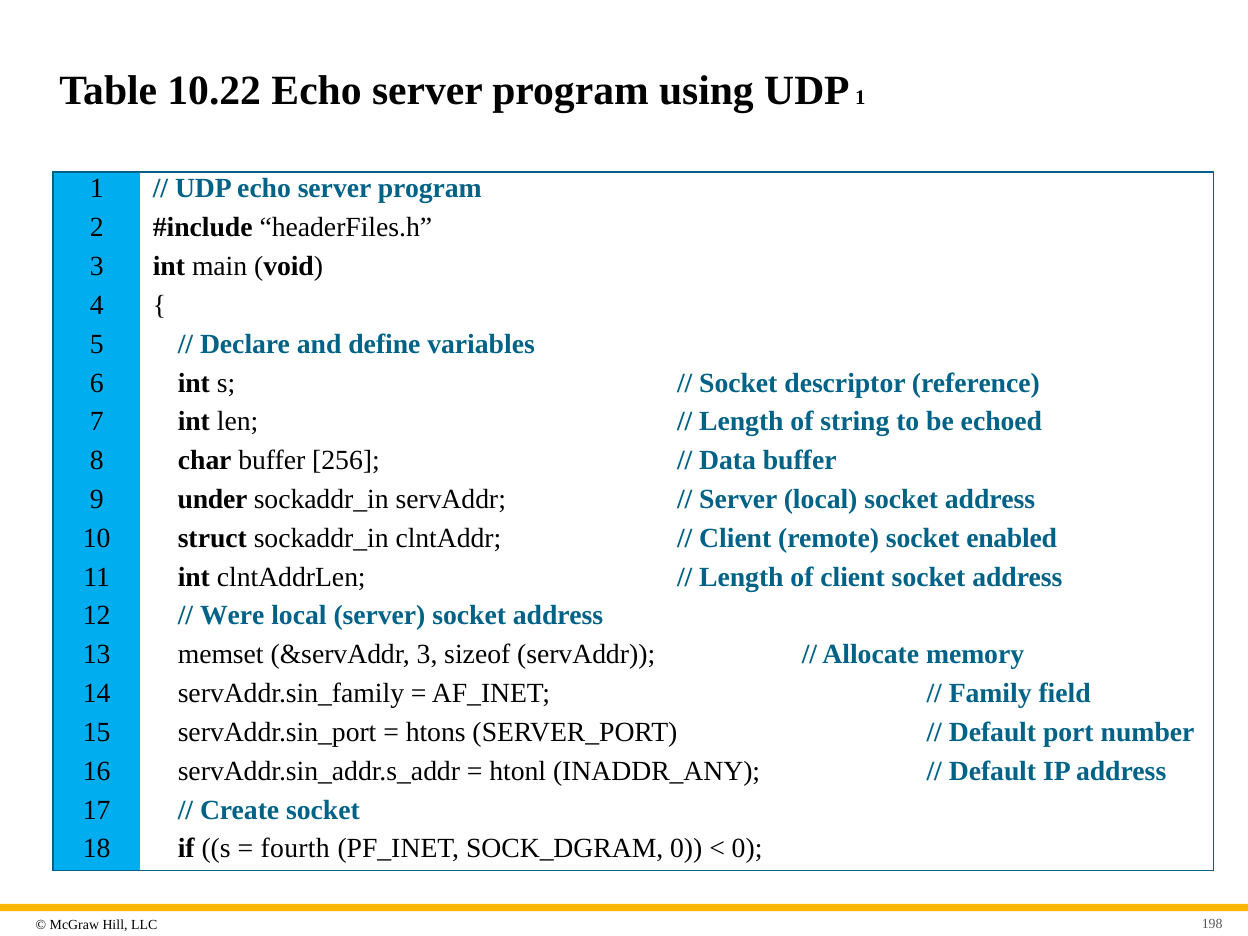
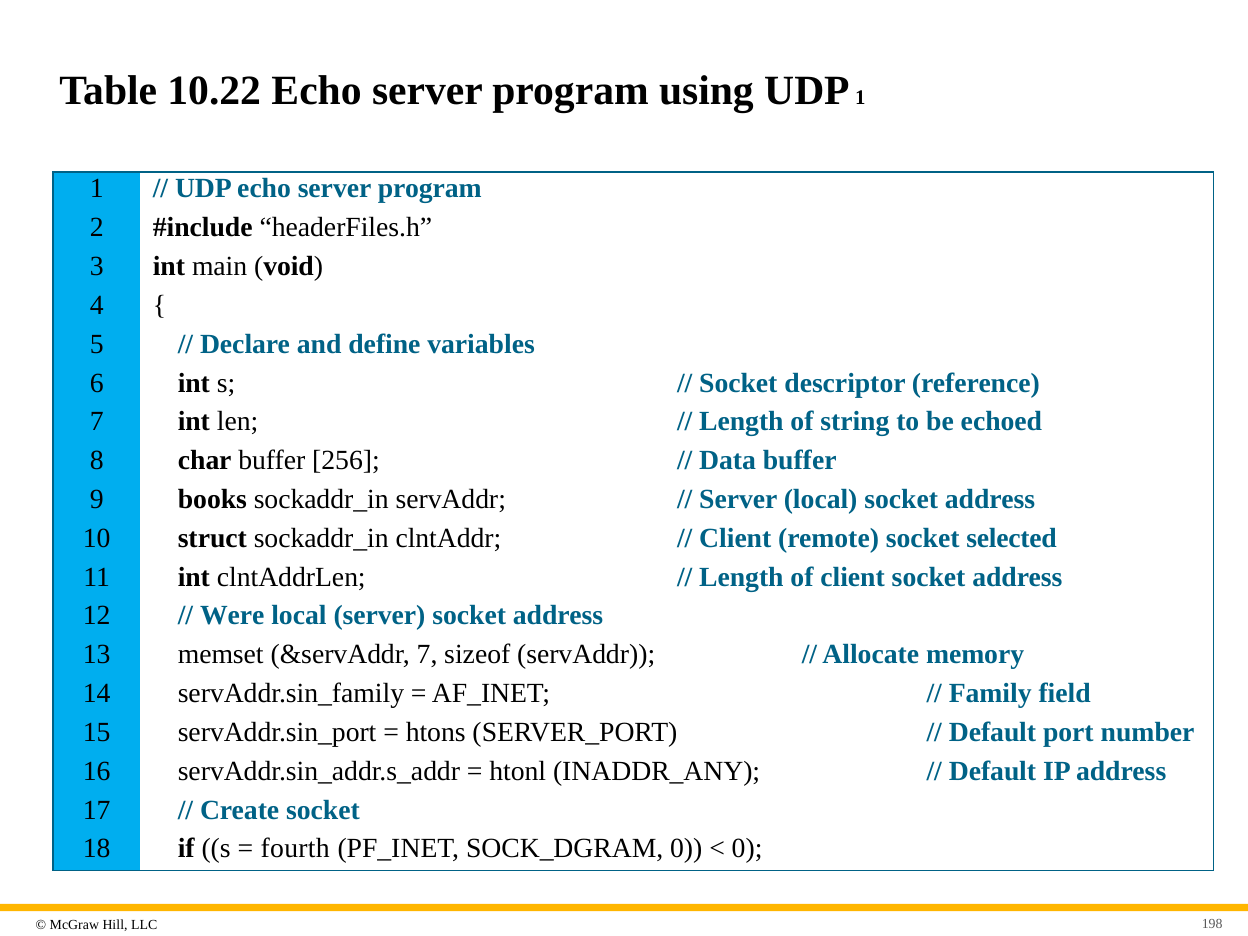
under: under -> books (212, 499)
enabled: enabled -> selected (1012, 538)
&servAddr 3: 3 -> 7 (427, 655)
